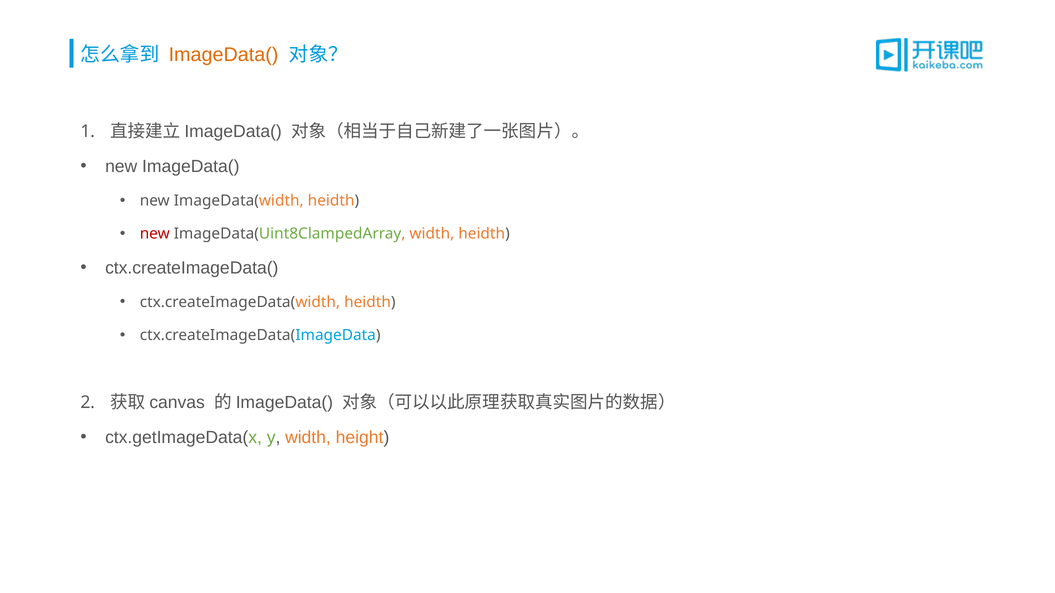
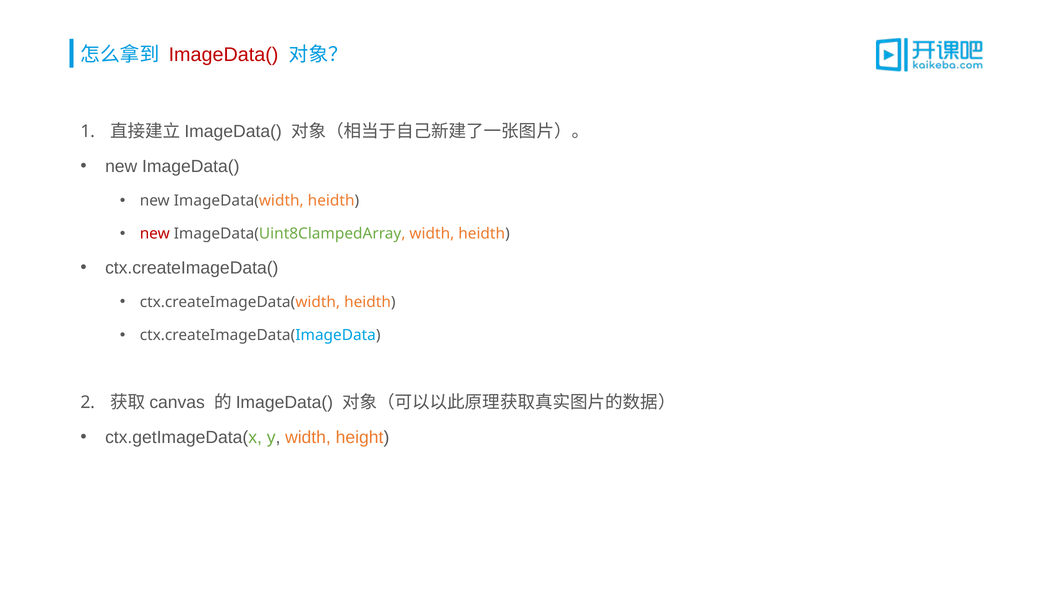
ImageData( colour: orange -> red (224, 55)
